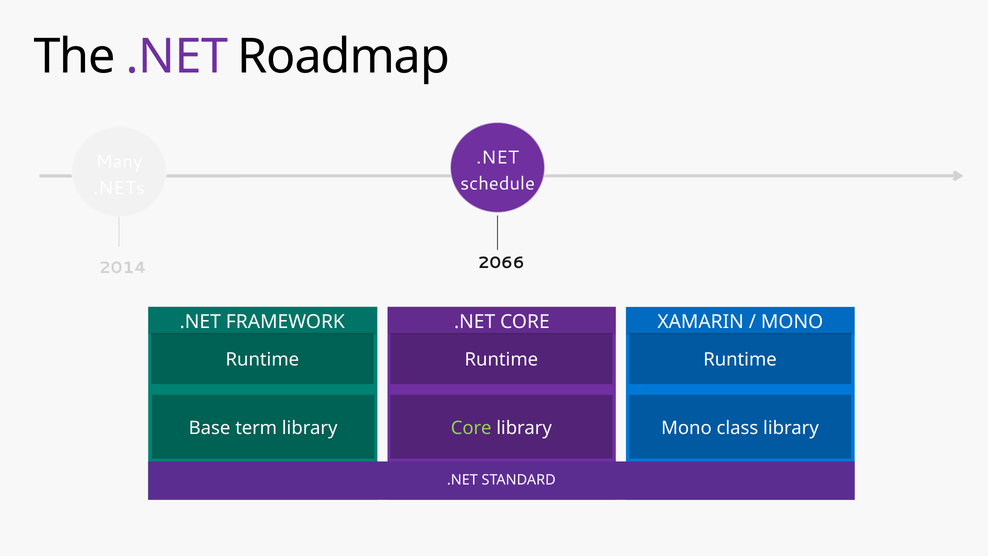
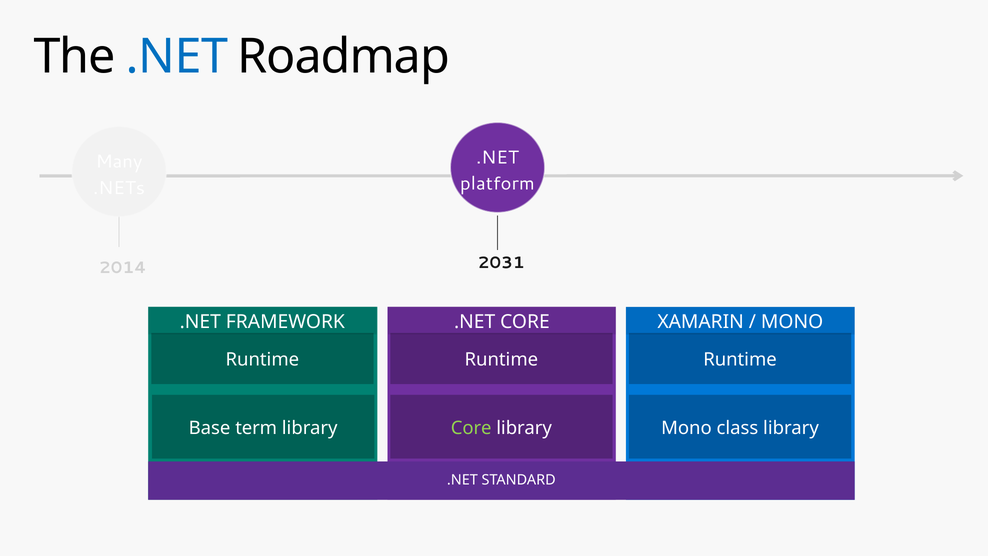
.NET colour: purple -> blue (177, 57)
schedule: schedule -> platform (497, 184)
2066: 2066 -> 2031 (501, 263)
